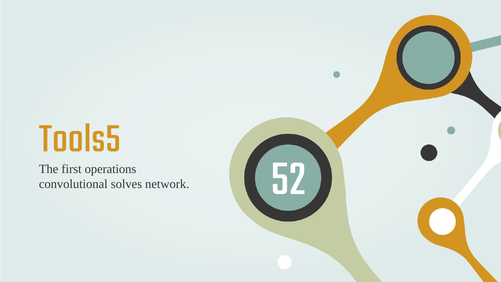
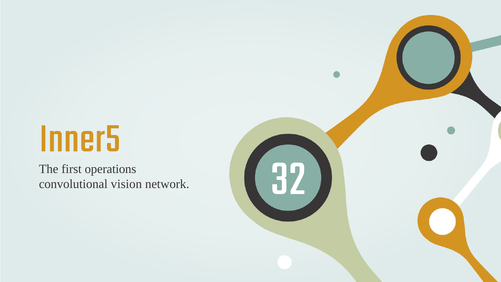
Tools5: Tools5 -> Inner5 (80, 138)
solves: solves -> vision (126, 184)
52: 52 -> 32 (288, 177)
